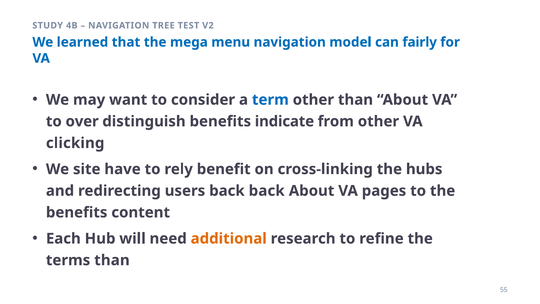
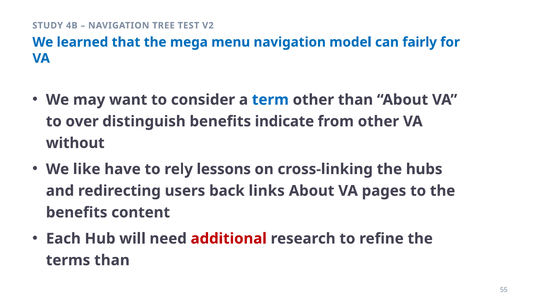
clicking: clicking -> without (75, 143)
site: site -> like (87, 169)
benefit: benefit -> lessons (224, 169)
back back: back -> links (267, 191)
additional colour: orange -> red (229, 238)
